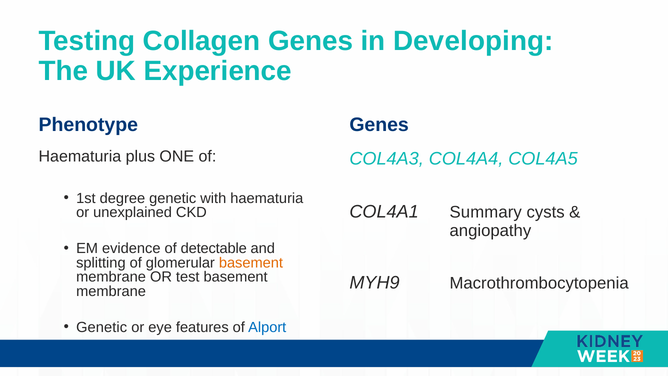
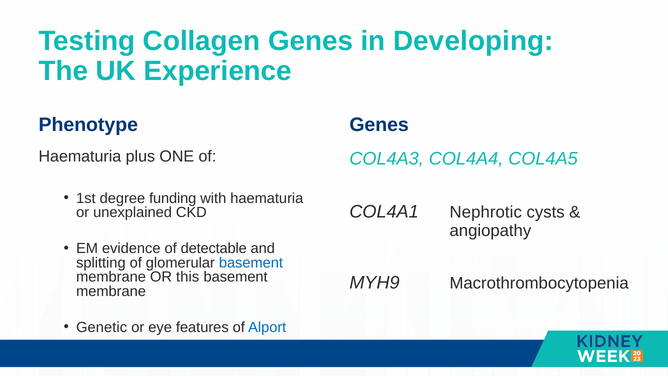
degree genetic: genetic -> funding (173, 198)
Summary: Summary -> Nephrotic (486, 212)
basement colour: orange -> blue (251, 263)
test: test -> this (188, 277)
